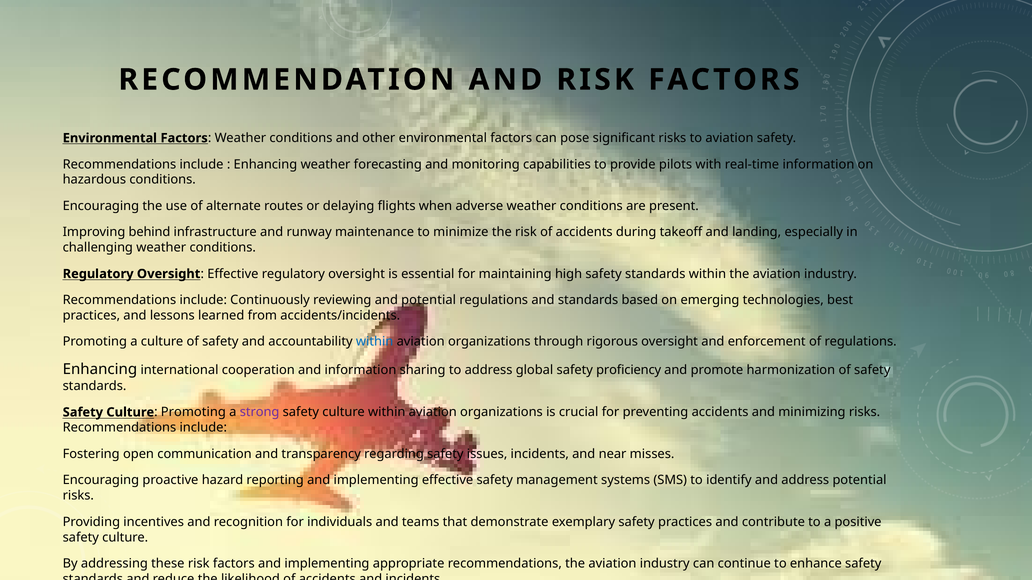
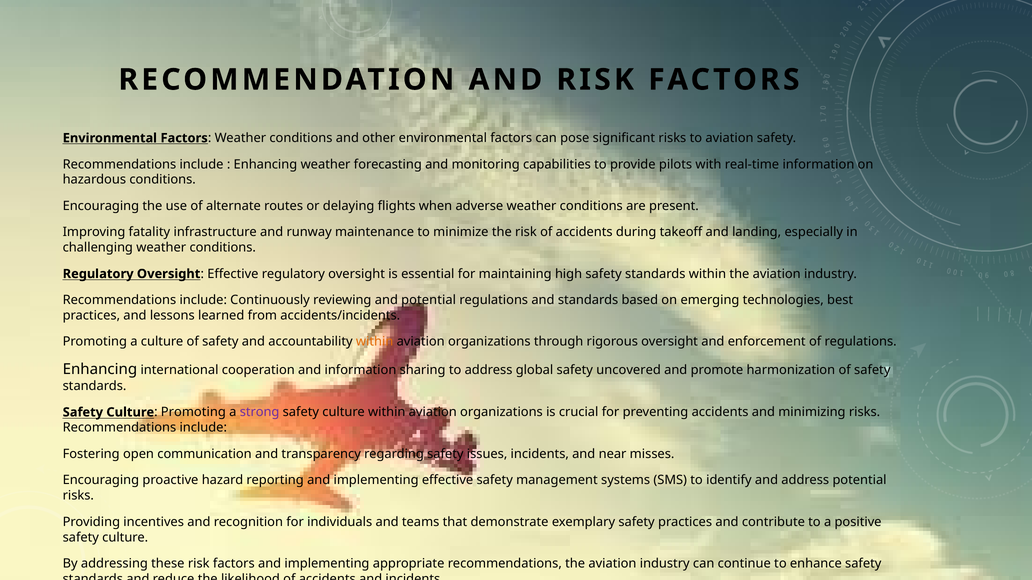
behind: behind -> fatality (149, 232)
within colour: blue -> orange (375, 342)
proficiency: proficiency -> uncovered (629, 370)
